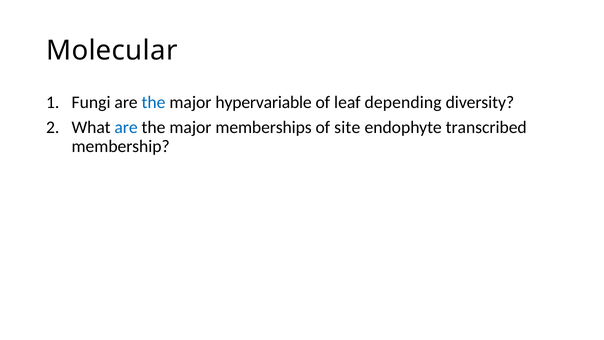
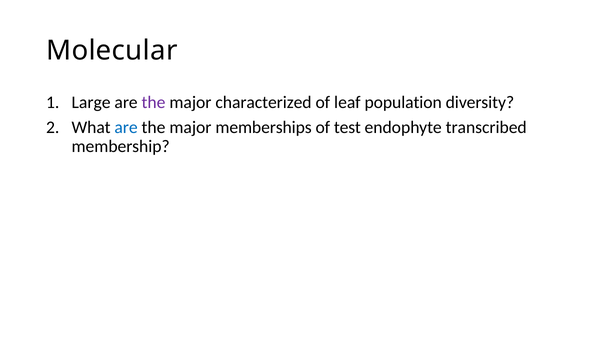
Fungi: Fungi -> Large (91, 102)
the colour: blue -> purple (154, 102)
hypervariable: hypervariable -> characterized (264, 102)
depending: depending -> population (403, 102)
site: site -> test (347, 127)
